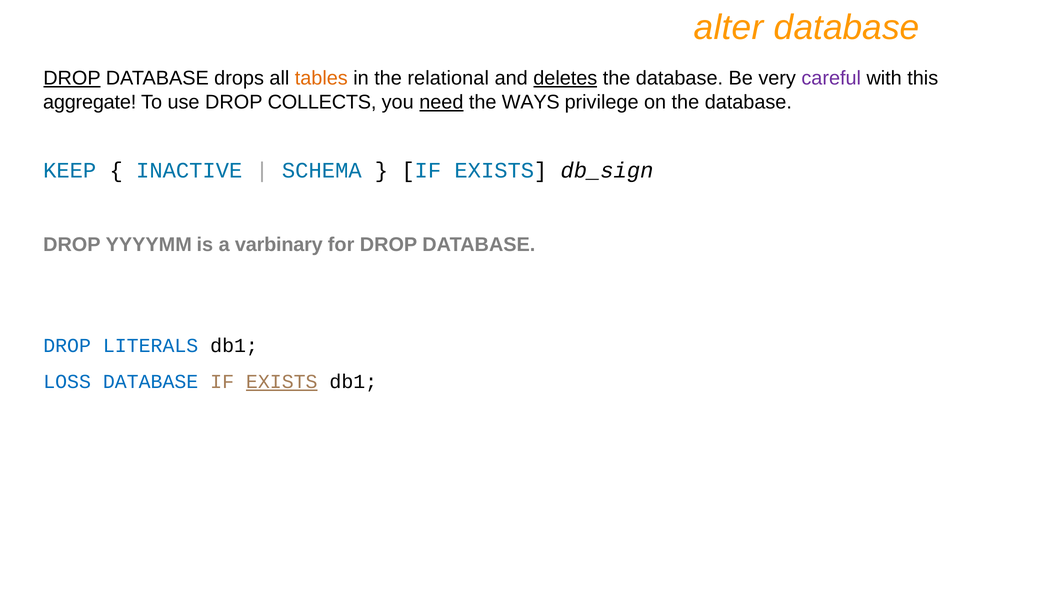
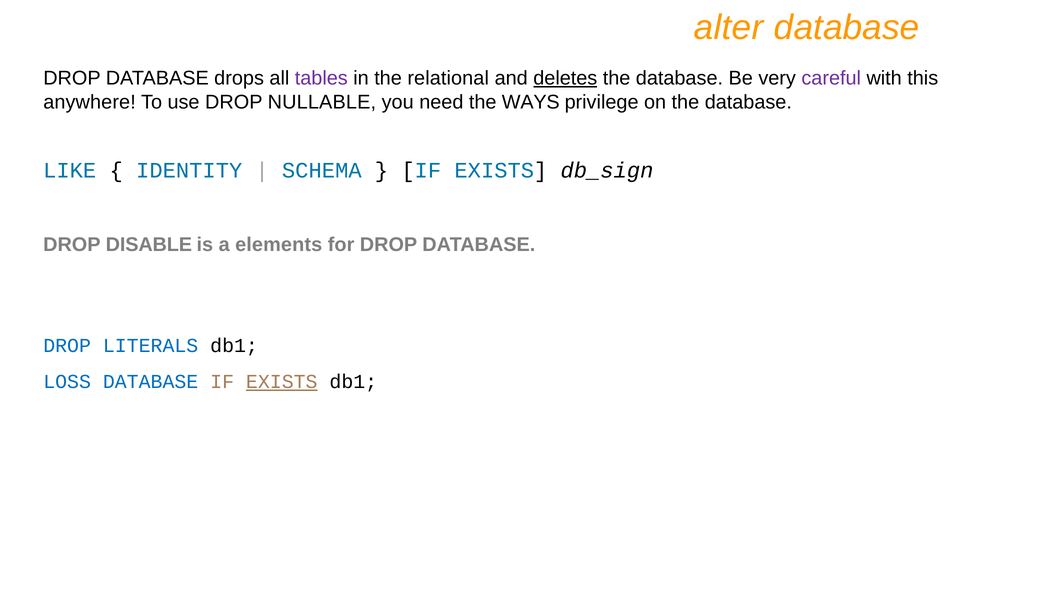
DROP underline: present -> none (72, 78)
tables colour: orange -> purple (321, 78)
aggregate: aggregate -> anywhere (90, 102)
COLLECTS: COLLECTS -> NULLABLE (322, 102)
need underline: present -> none (441, 102)
KEEP: KEEP -> LIKE (70, 170)
INACTIVE: INACTIVE -> IDENTITY (189, 170)
YYYYMM: YYYYMM -> DISABLE (149, 245)
varbinary: varbinary -> elements (279, 245)
